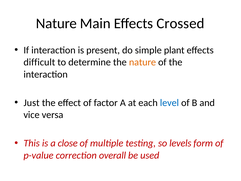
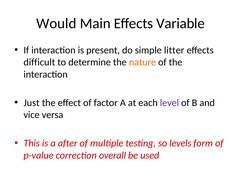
Nature: Nature -> Would (56, 23)
Crossed: Crossed -> Variable (181, 23)
plant: plant -> litter (174, 50)
level colour: blue -> purple (169, 103)
close: close -> after (68, 143)
